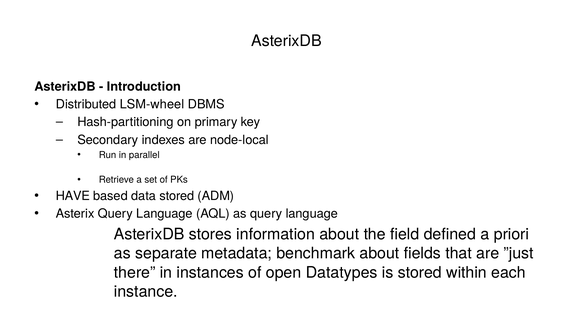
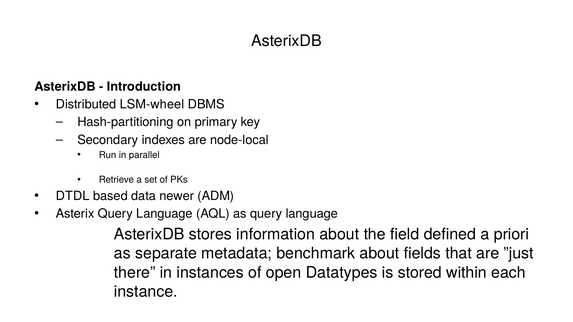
HAVE: HAVE -> DTDL (73, 196)
data stored: stored -> newer (177, 196)
